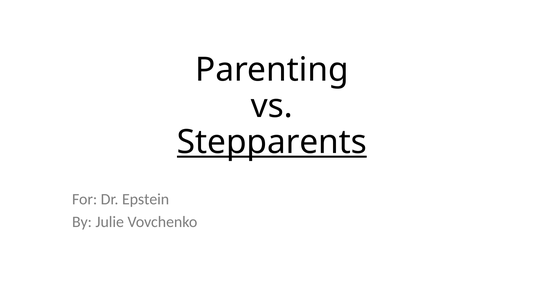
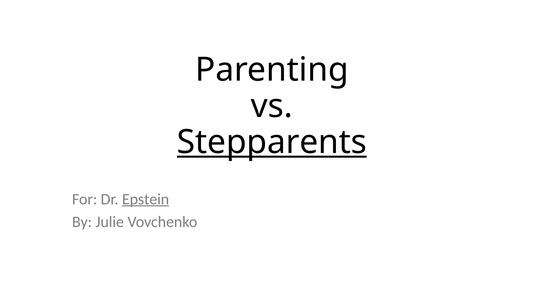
Epstein underline: none -> present (146, 199)
